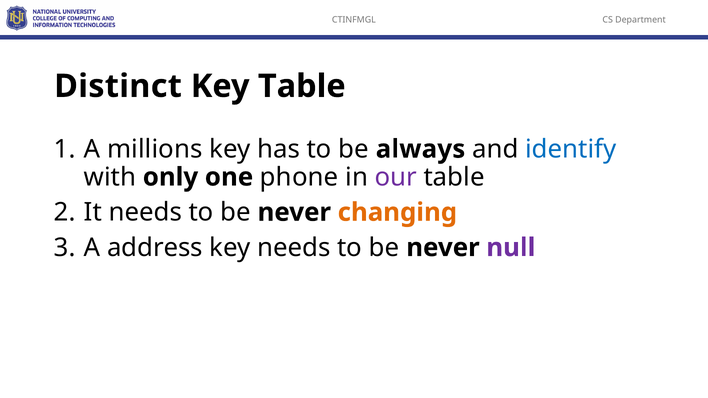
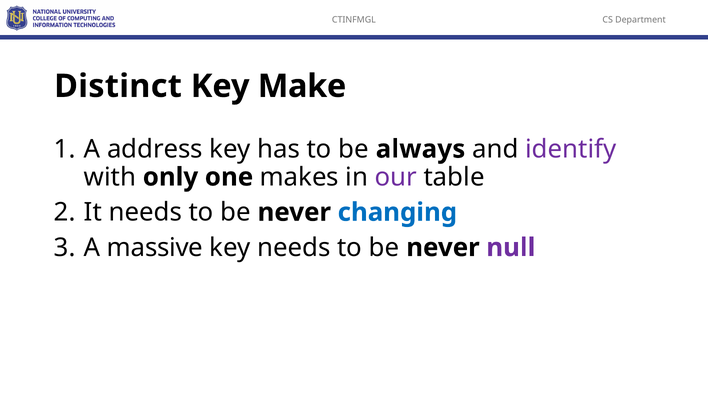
Key Table: Table -> Make (302, 86)
millions: millions -> address (155, 149)
identify colour: blue -> purple (571, 149)
phone: phone -> makes (299, 177)
changing colour: orange -> blue (397, 212)
address: address -> massive (155, 248)
